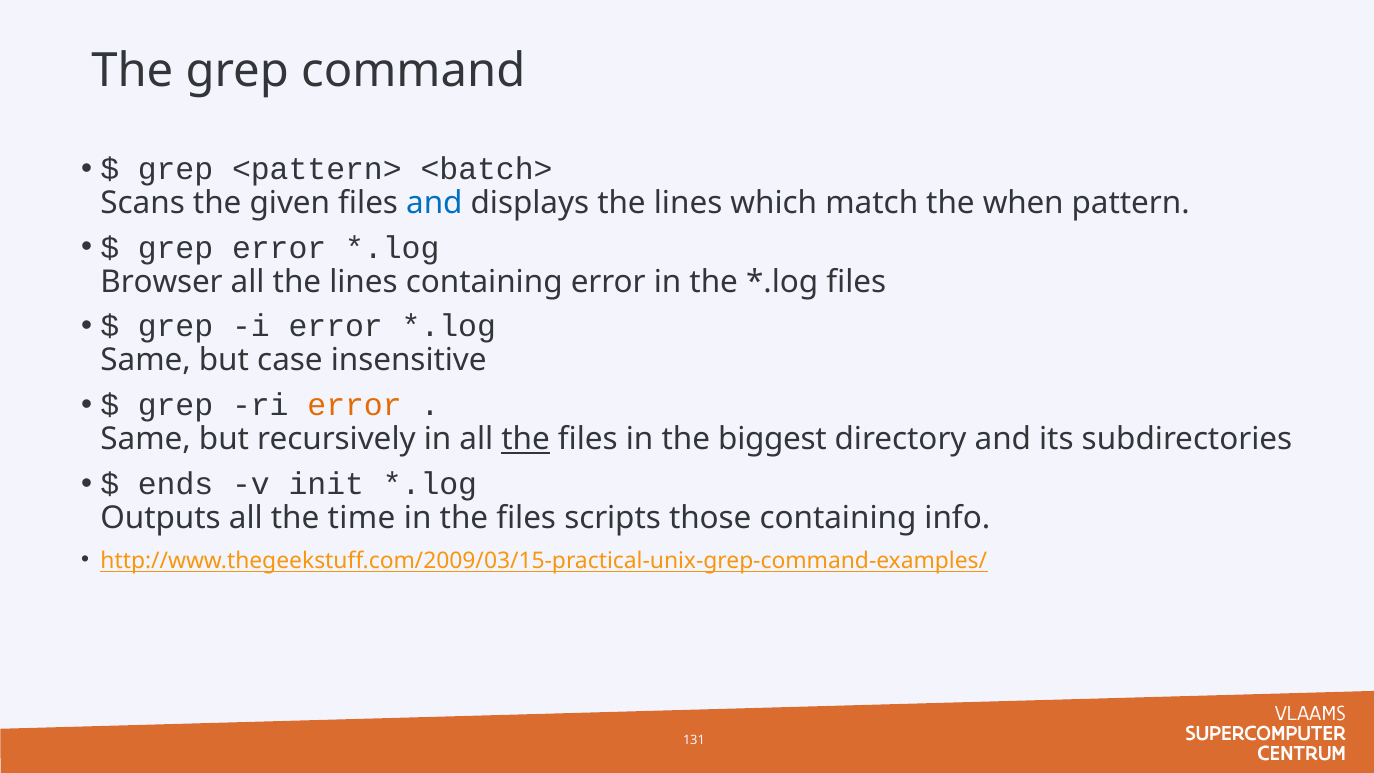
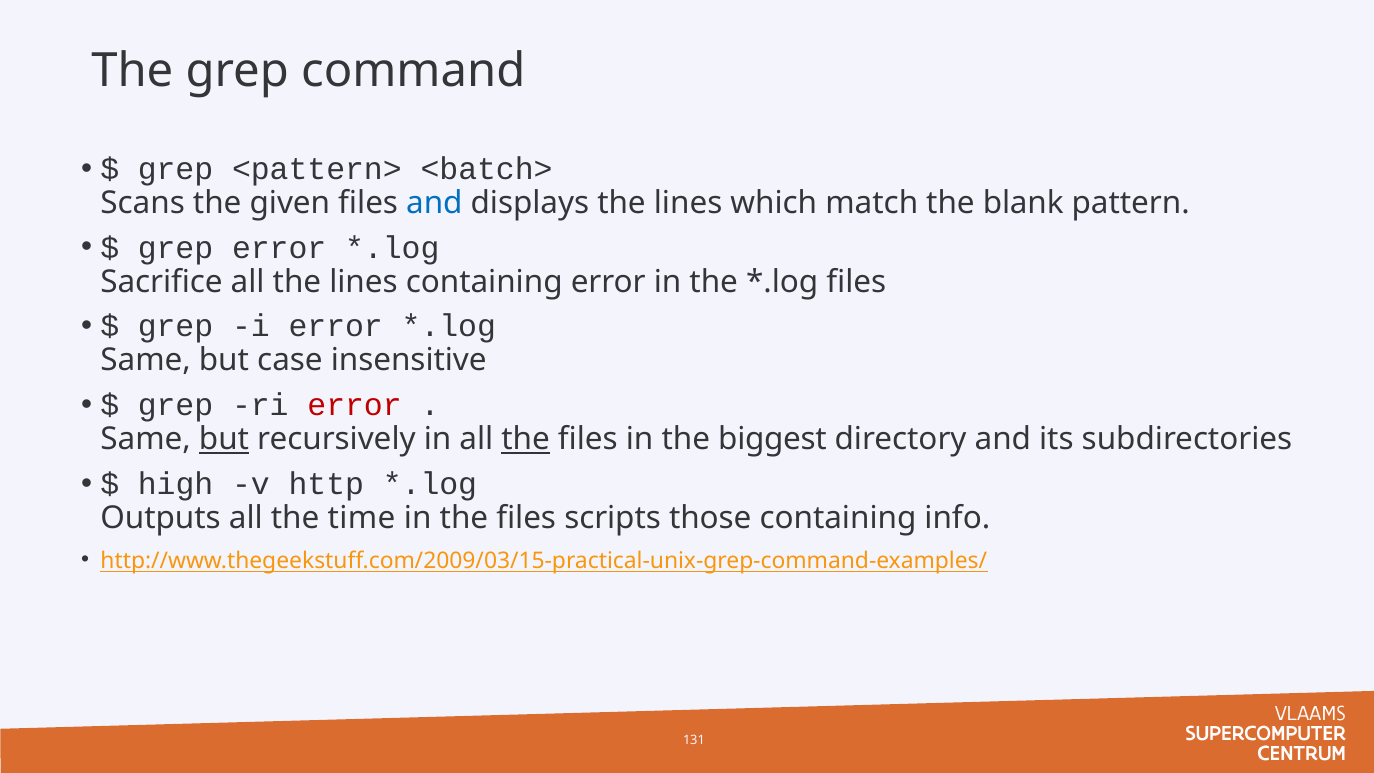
when: when -> blank (1023, 203)
Browser: Browser -> Sacrifice (162, 282)
error colour: orange -> red (355, 405)
but underline: none -> present (224, 439)
ends: ends -> high (176, 484)
init: init -> http (326, 484)
